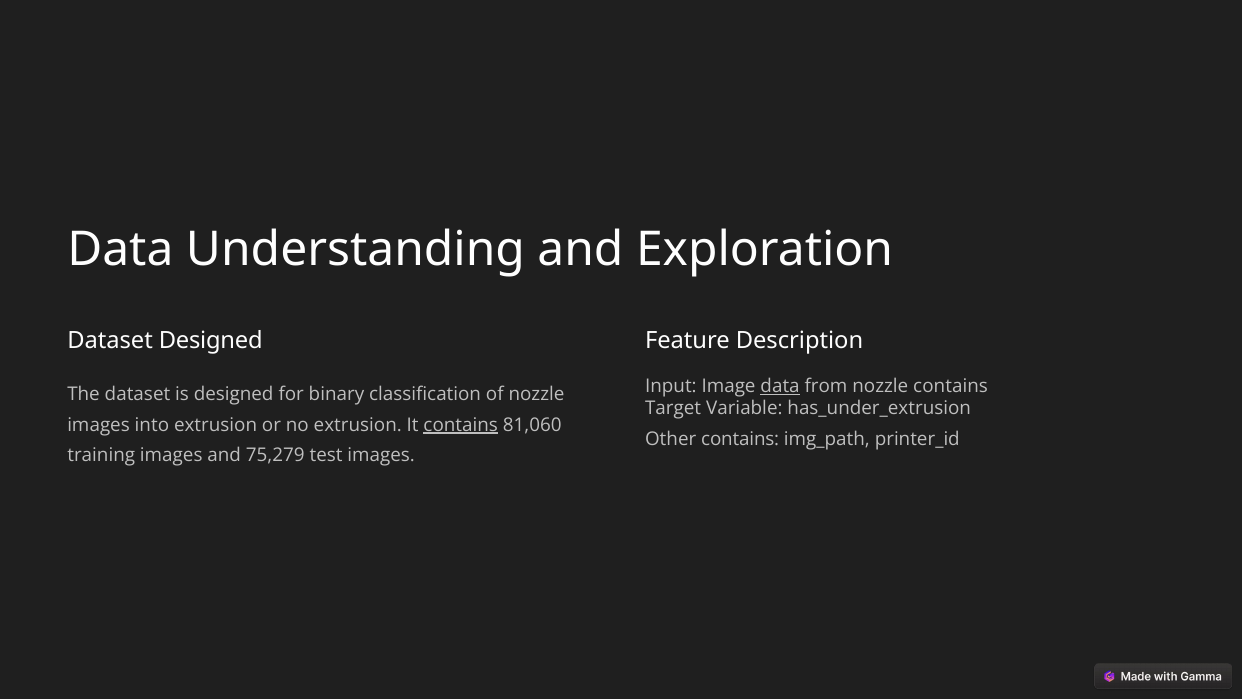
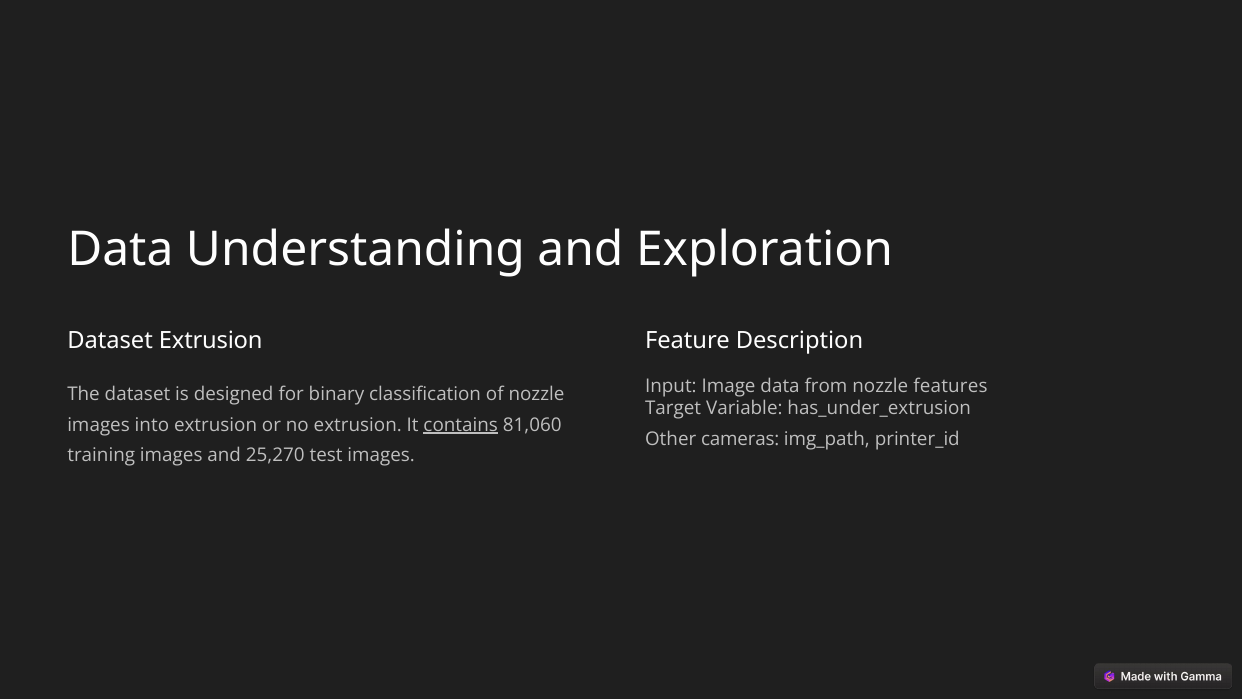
Dataset Designed: Designed -> Extrusion (211, 341)
data underline: present -> none (780, 386)
nozzle contains: contains -> features (951, 386)
Other contains: contains -> cameras (740, 439)
75,279: 75,279 -> 25,270 (275, 455)
